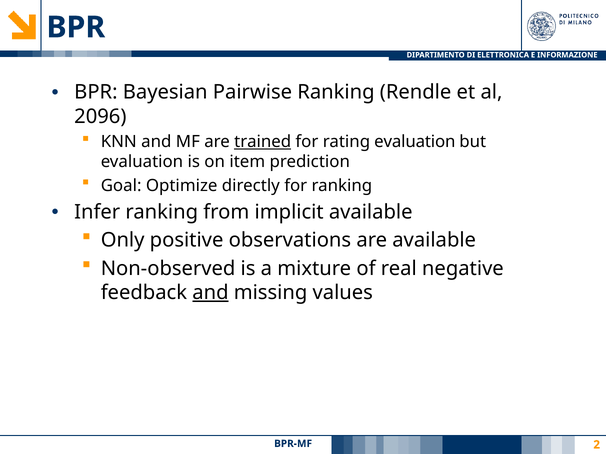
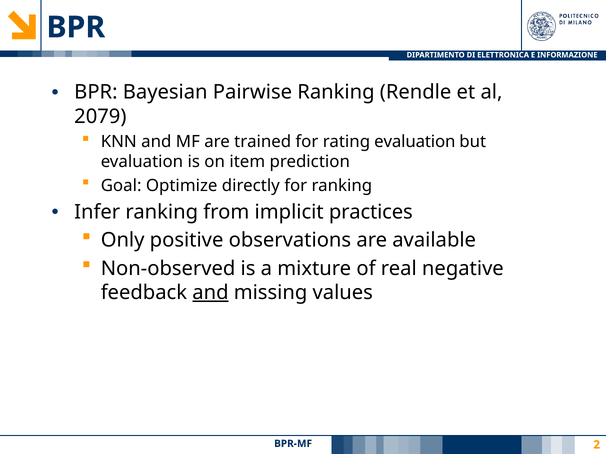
2096: 2096 -> 2079 (100, 117)
trained underline: present -> none (263, 142)
implicit available: available -> practices (371, 212)
